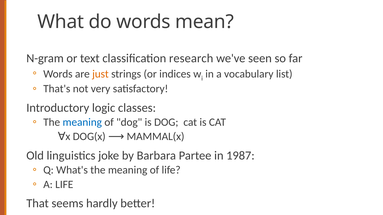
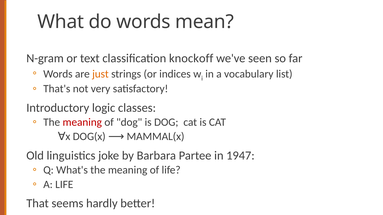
research: research -> knockoff (191, 58)
meaning colour: blue -> red (82, 122)
1987: 1987 -> 1947 (240, 156)
